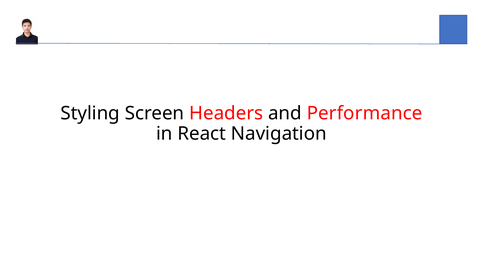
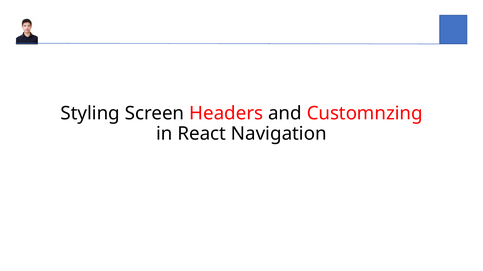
Performance: Performance -> Customnzing (365, 114)
